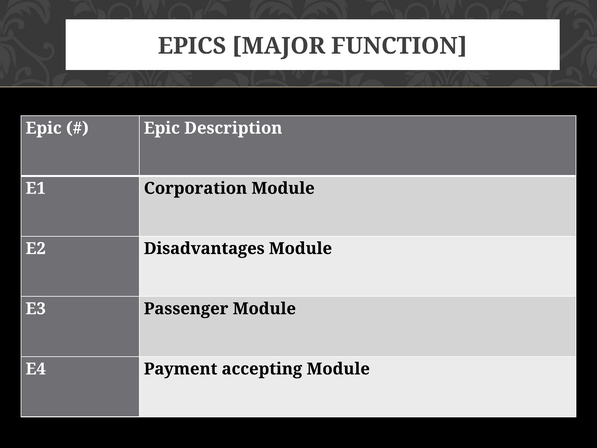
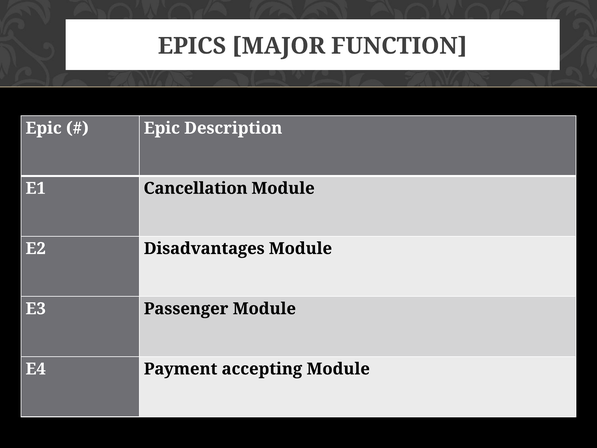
Corporation: Corporation -> Cancellation (196, 188)
